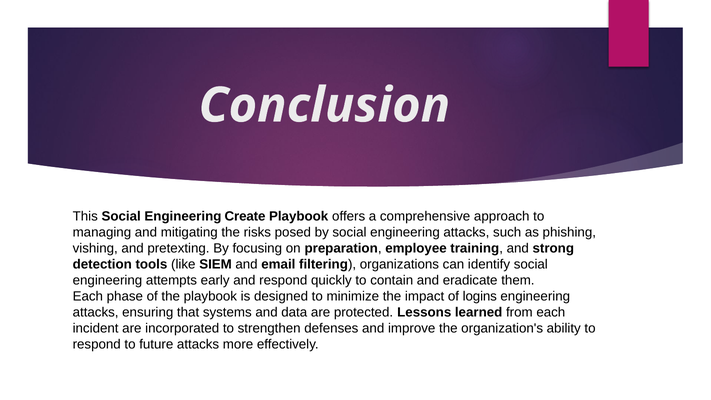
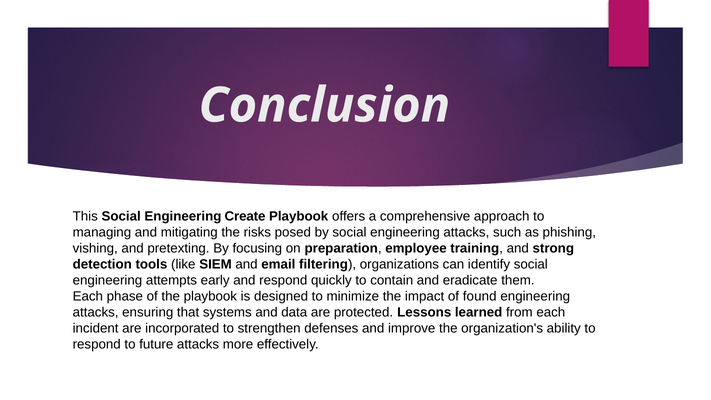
logins: logins -> found (480, 296)
